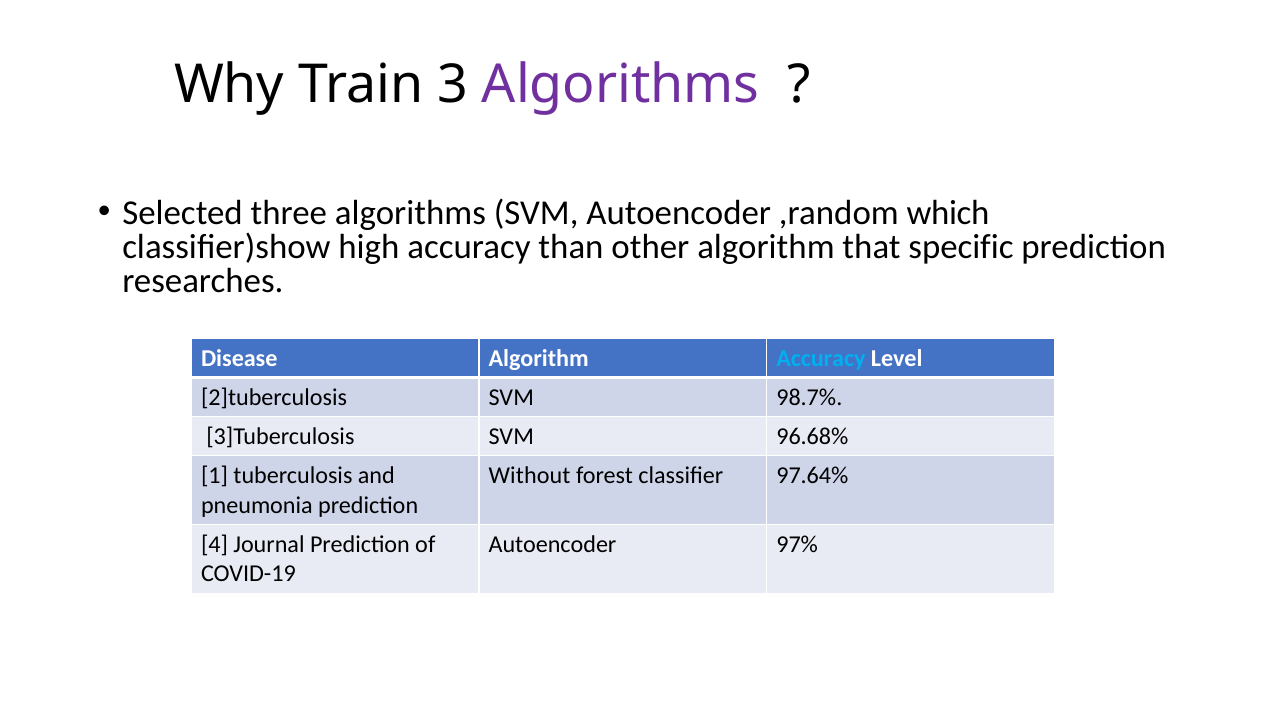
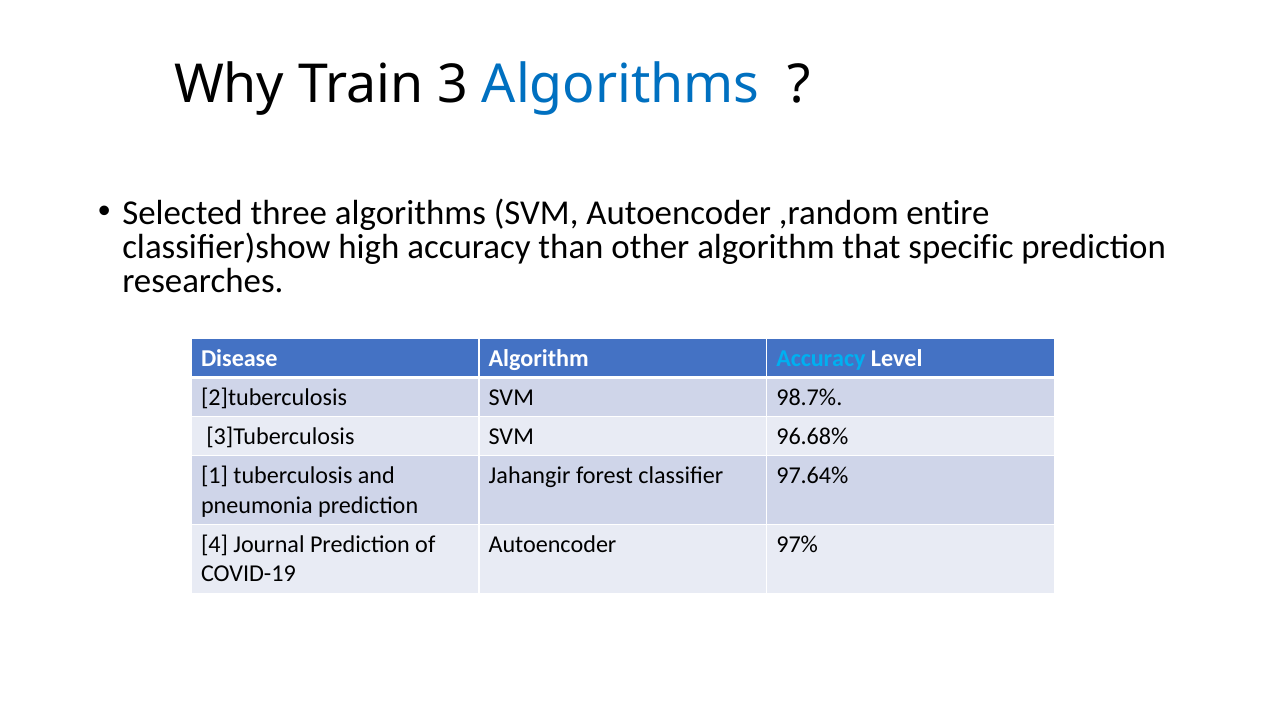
Algorithms colour: purple -> blue (621, 85)
which: which -> entire (948, 213)
Without: Without -> Jahangir (530, 475)
